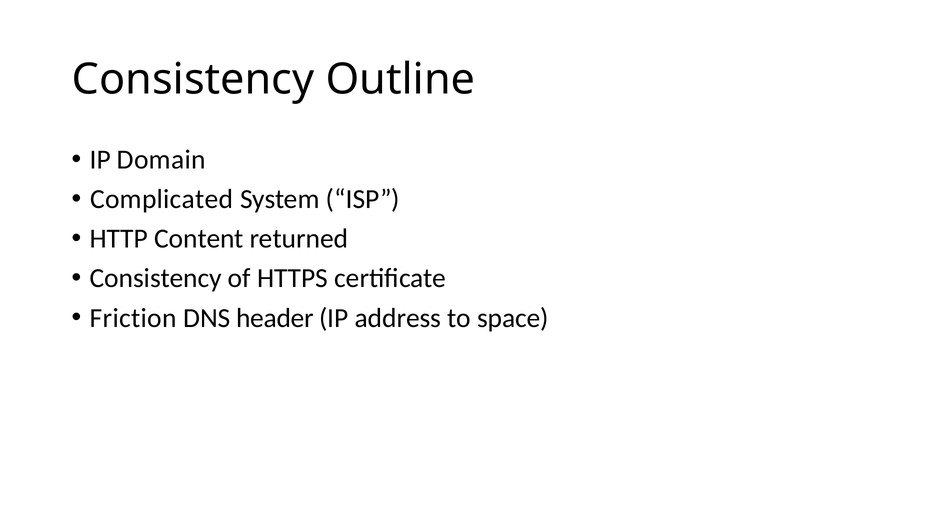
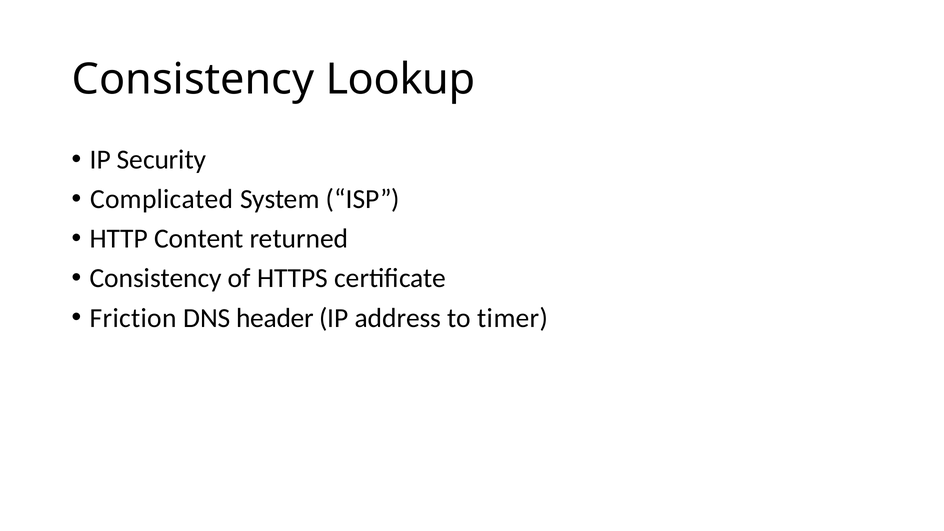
Outline: Outline -> Lookup (401, 79)
Domain: Domain -> Security (162, 160)
space: space -> timer (513, 318)
